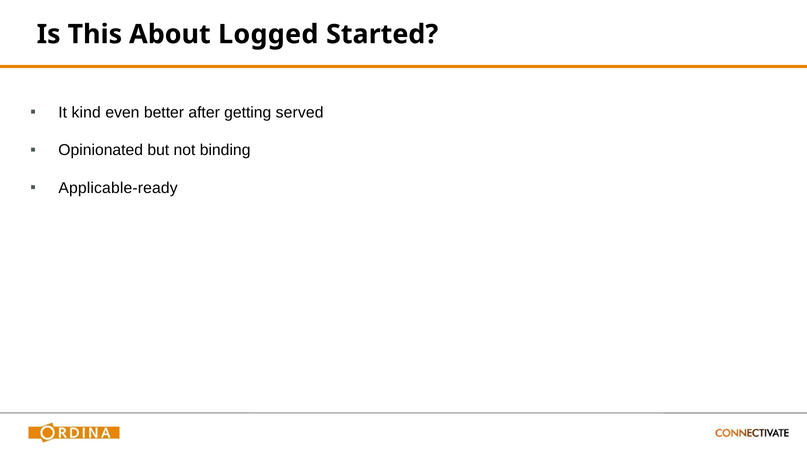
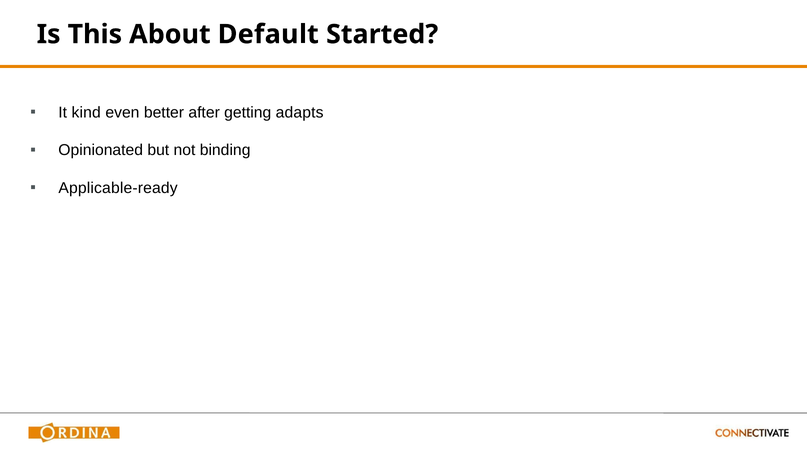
Logged: Logged -> Default (268, 34)
served: served -> adapts (300, 112)
